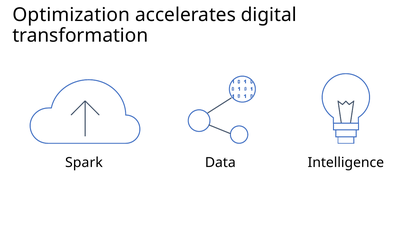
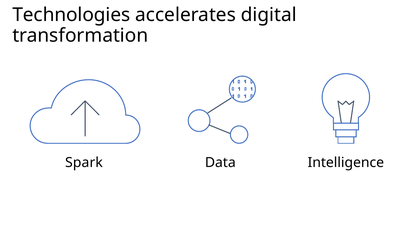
Optimization: Optimization -> Technologies (71, 15)
